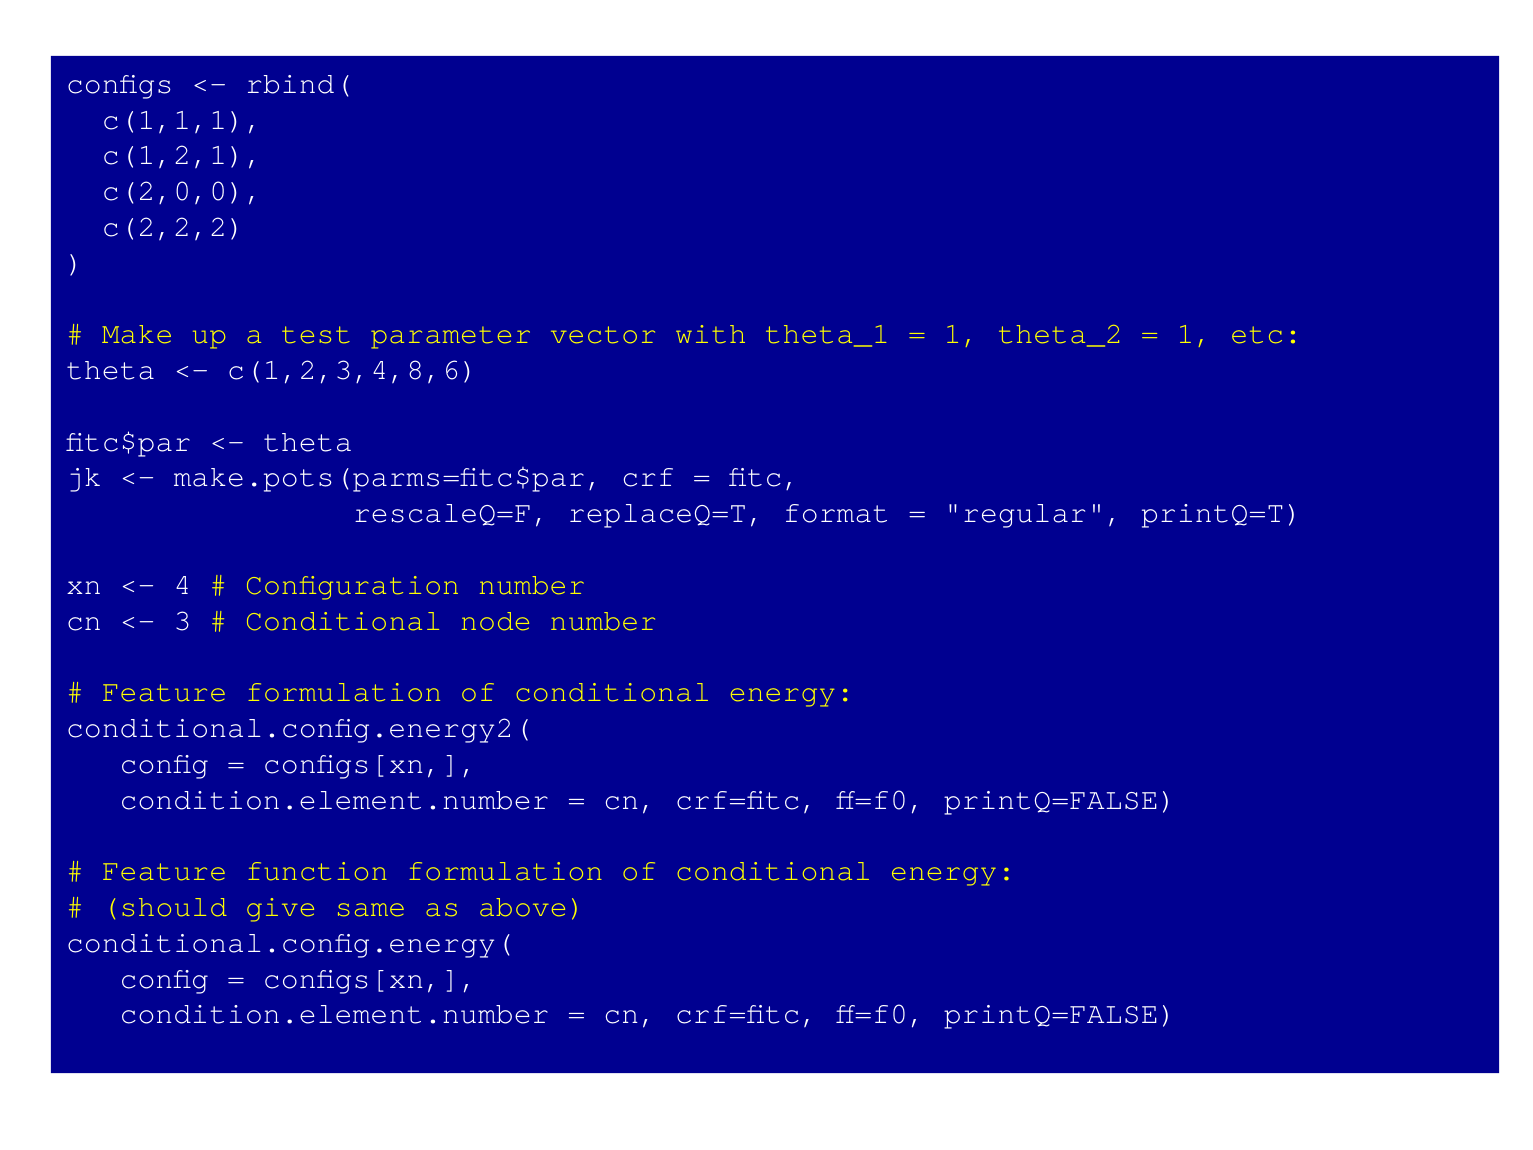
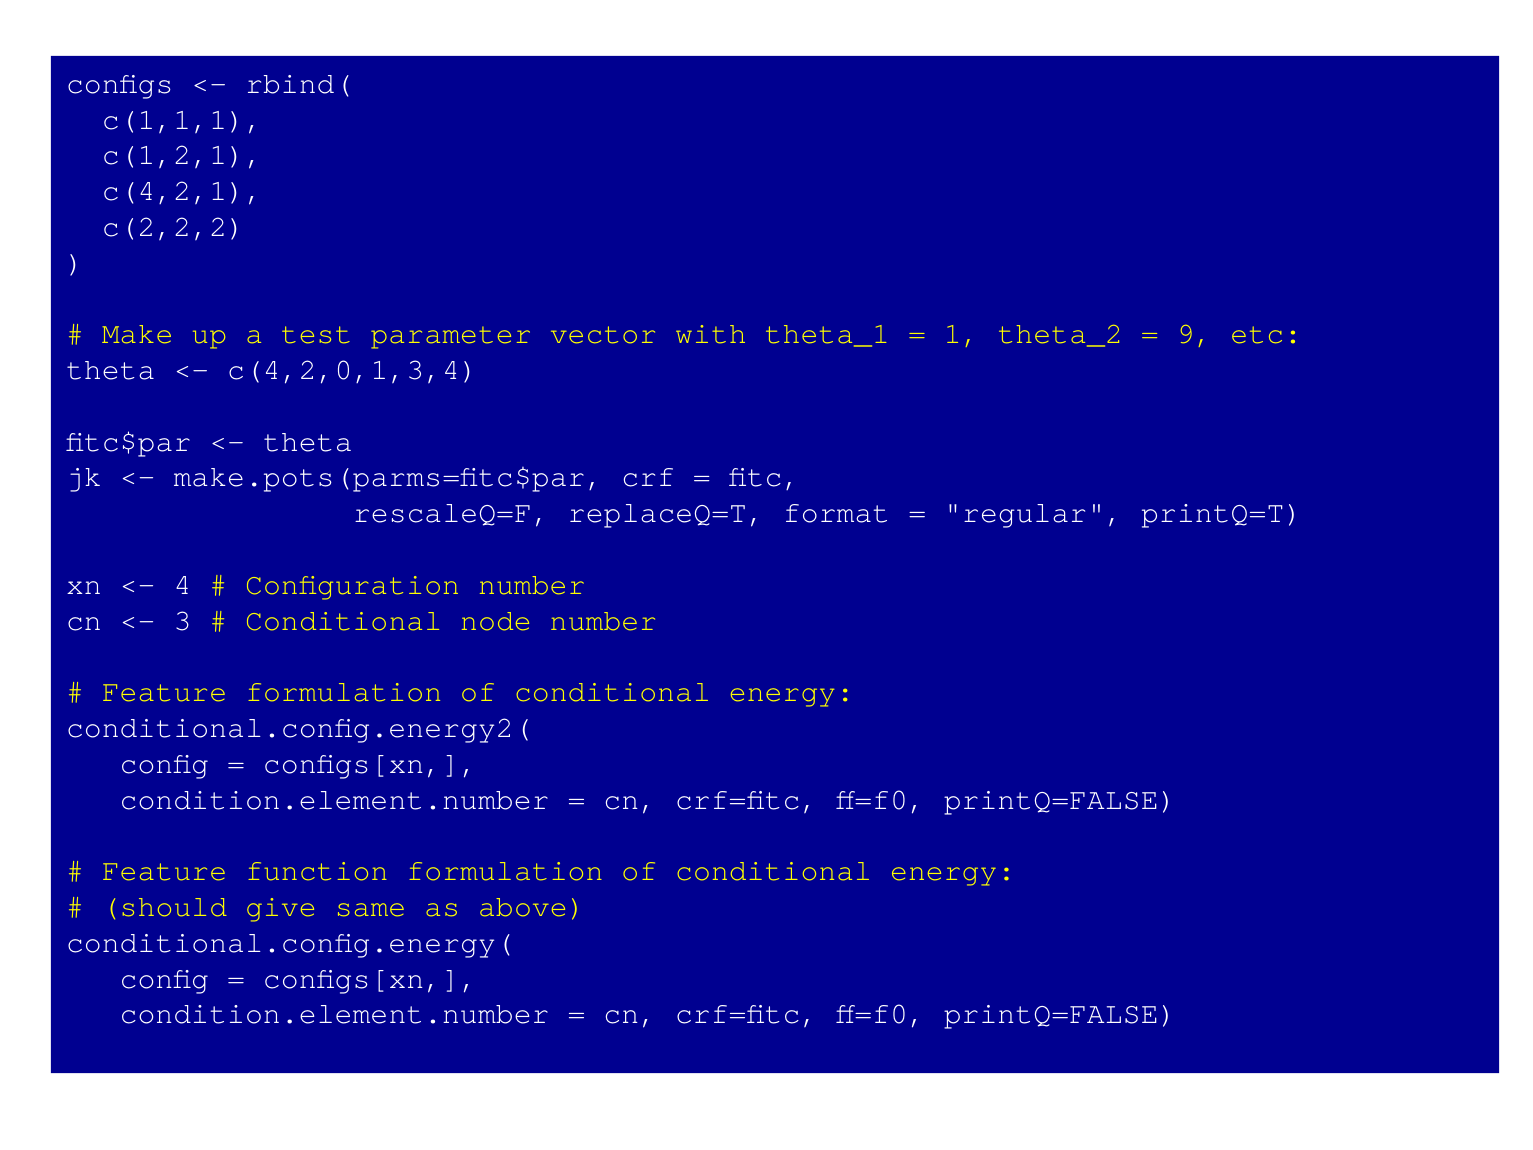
c(2,0,0: c(2,0,0 -> c(4,2,1 (182, 191)
1: 1 -> 9 (1195, 334)
c(1,2,3,4,8,6: c(1,2,3,4,8,6 -> c(4,2,0,1,3,4 (353, 370)
